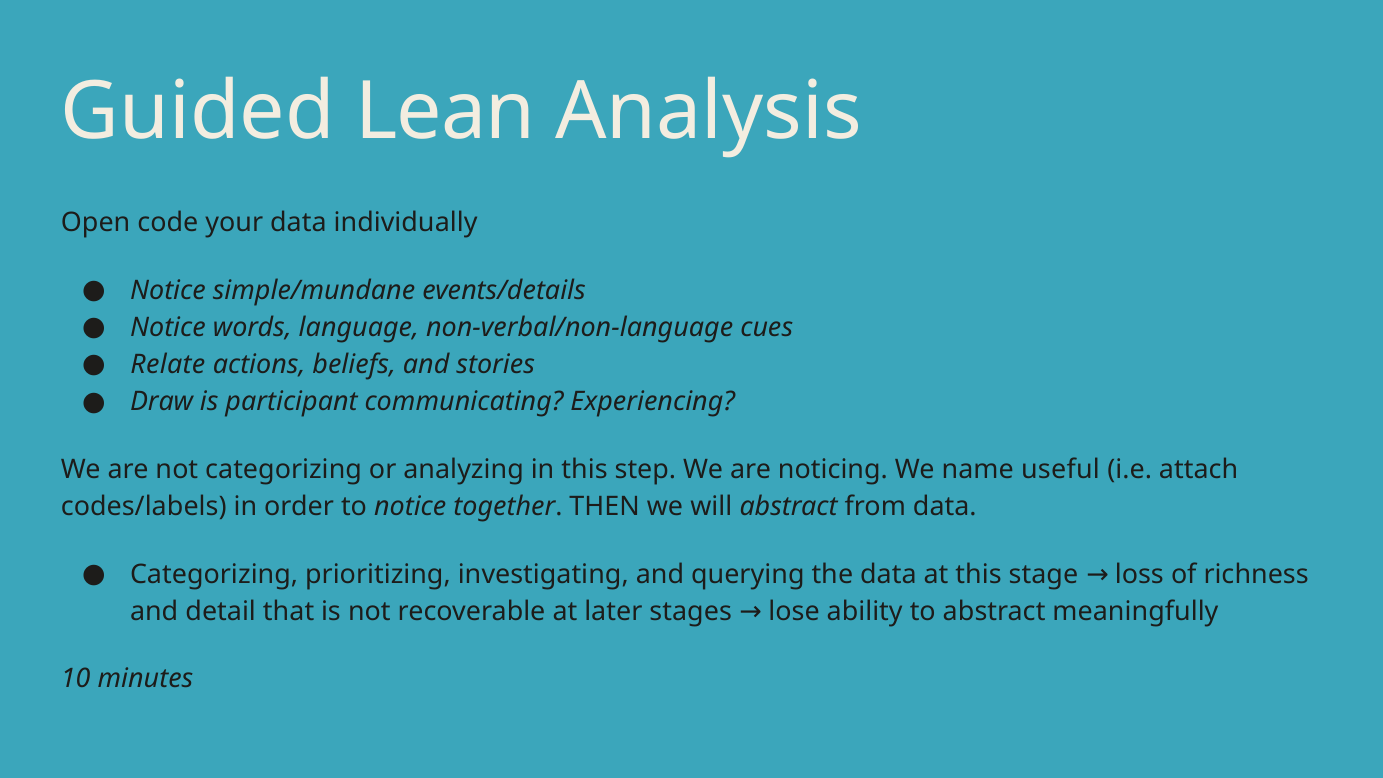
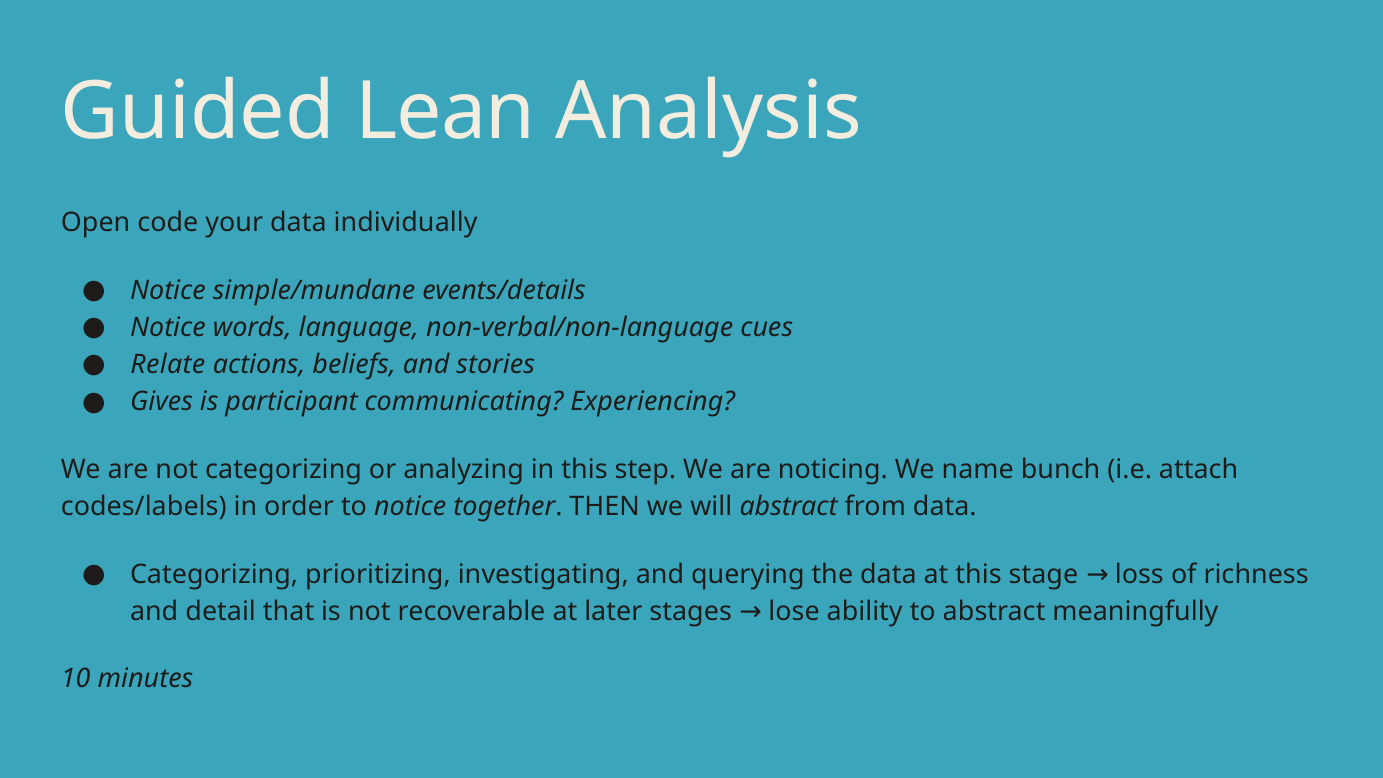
Draw: Draw -> Gives (162, 402)
useful: useful -> bunch (1061, 469)
